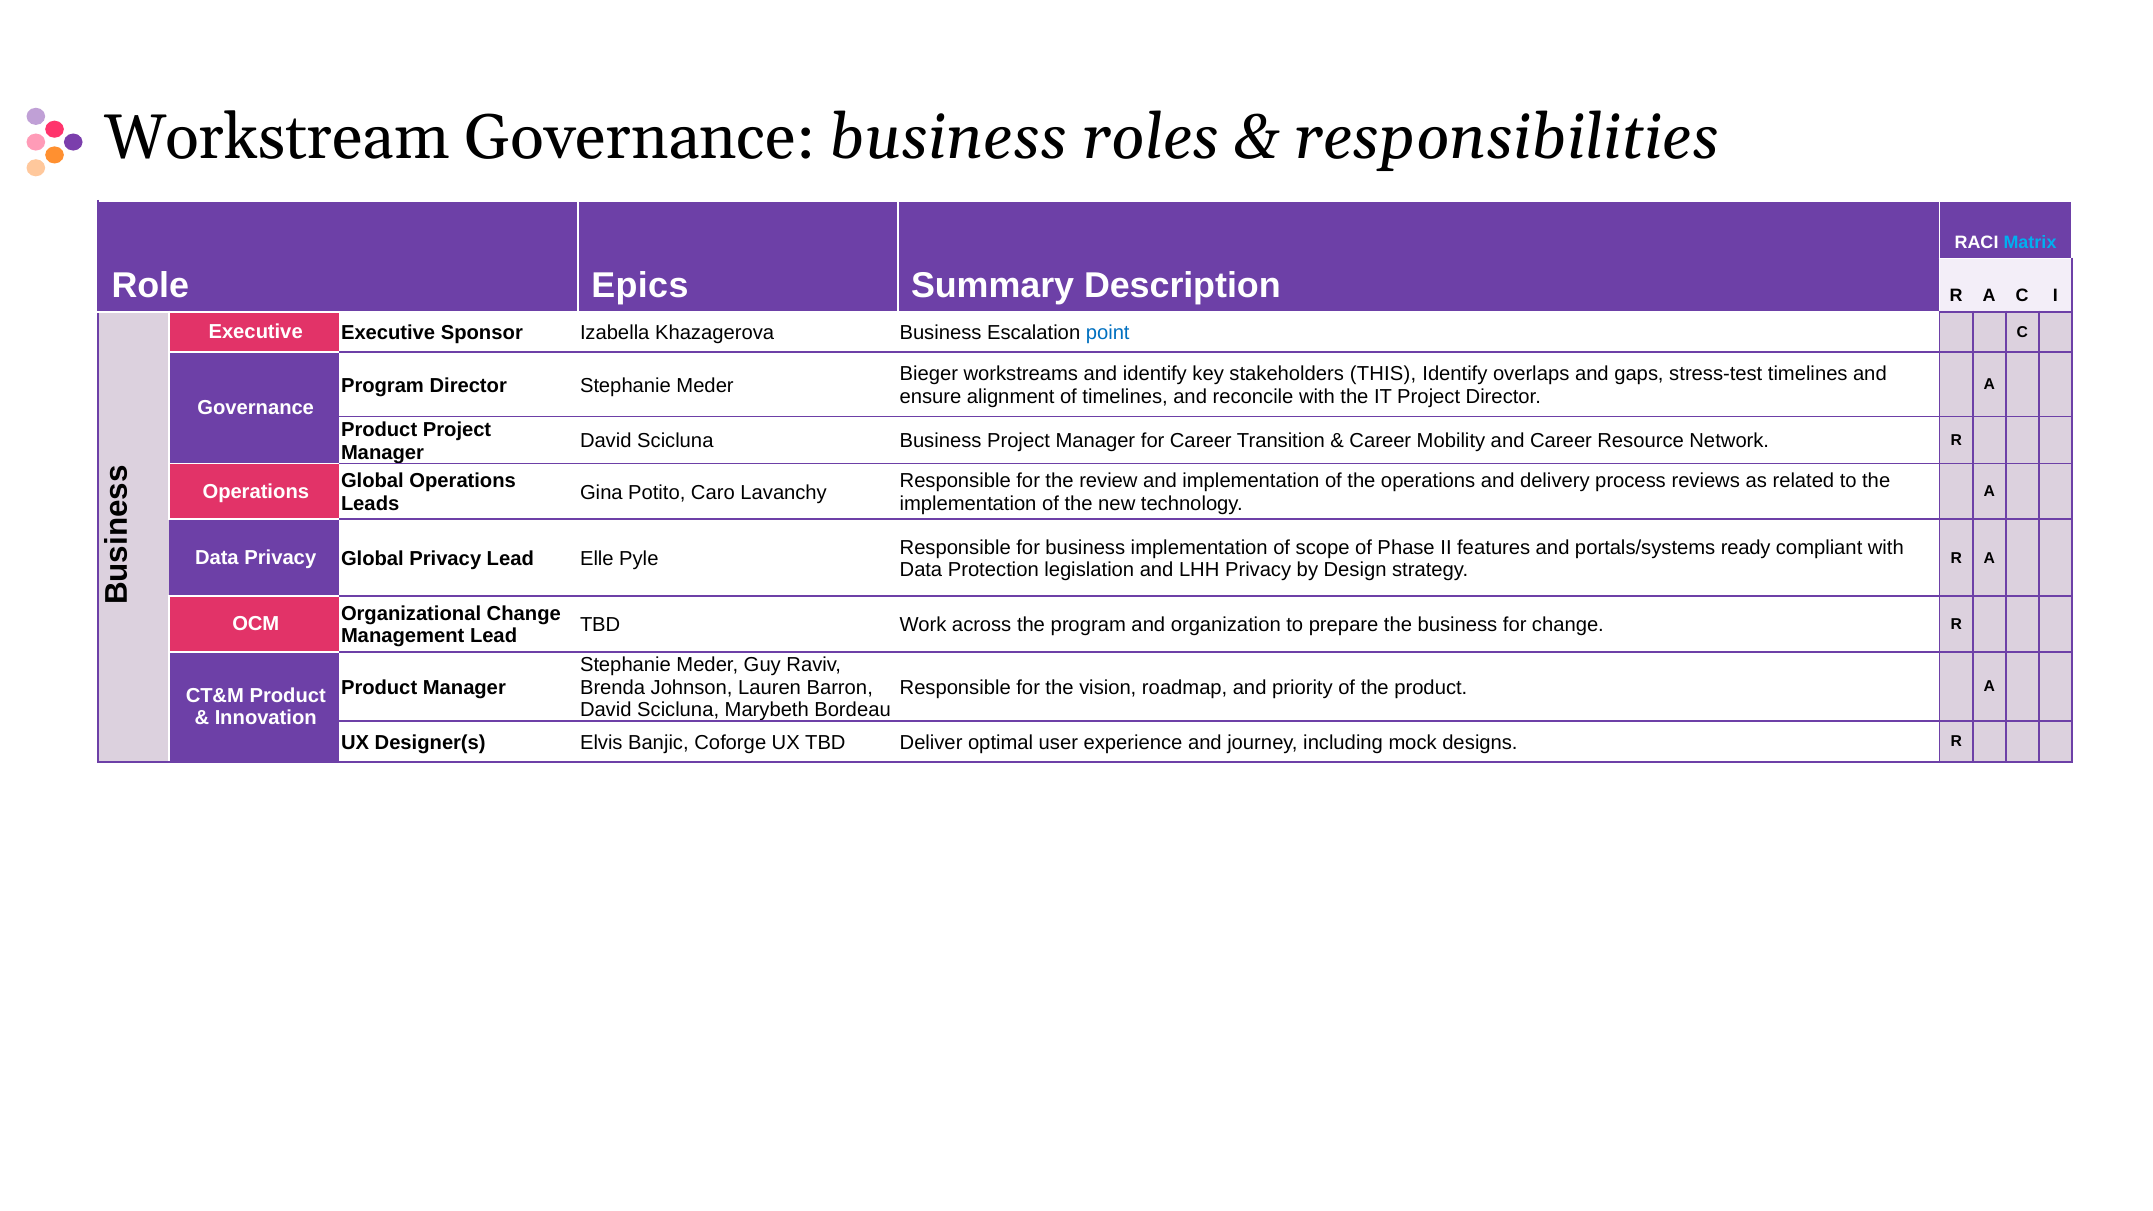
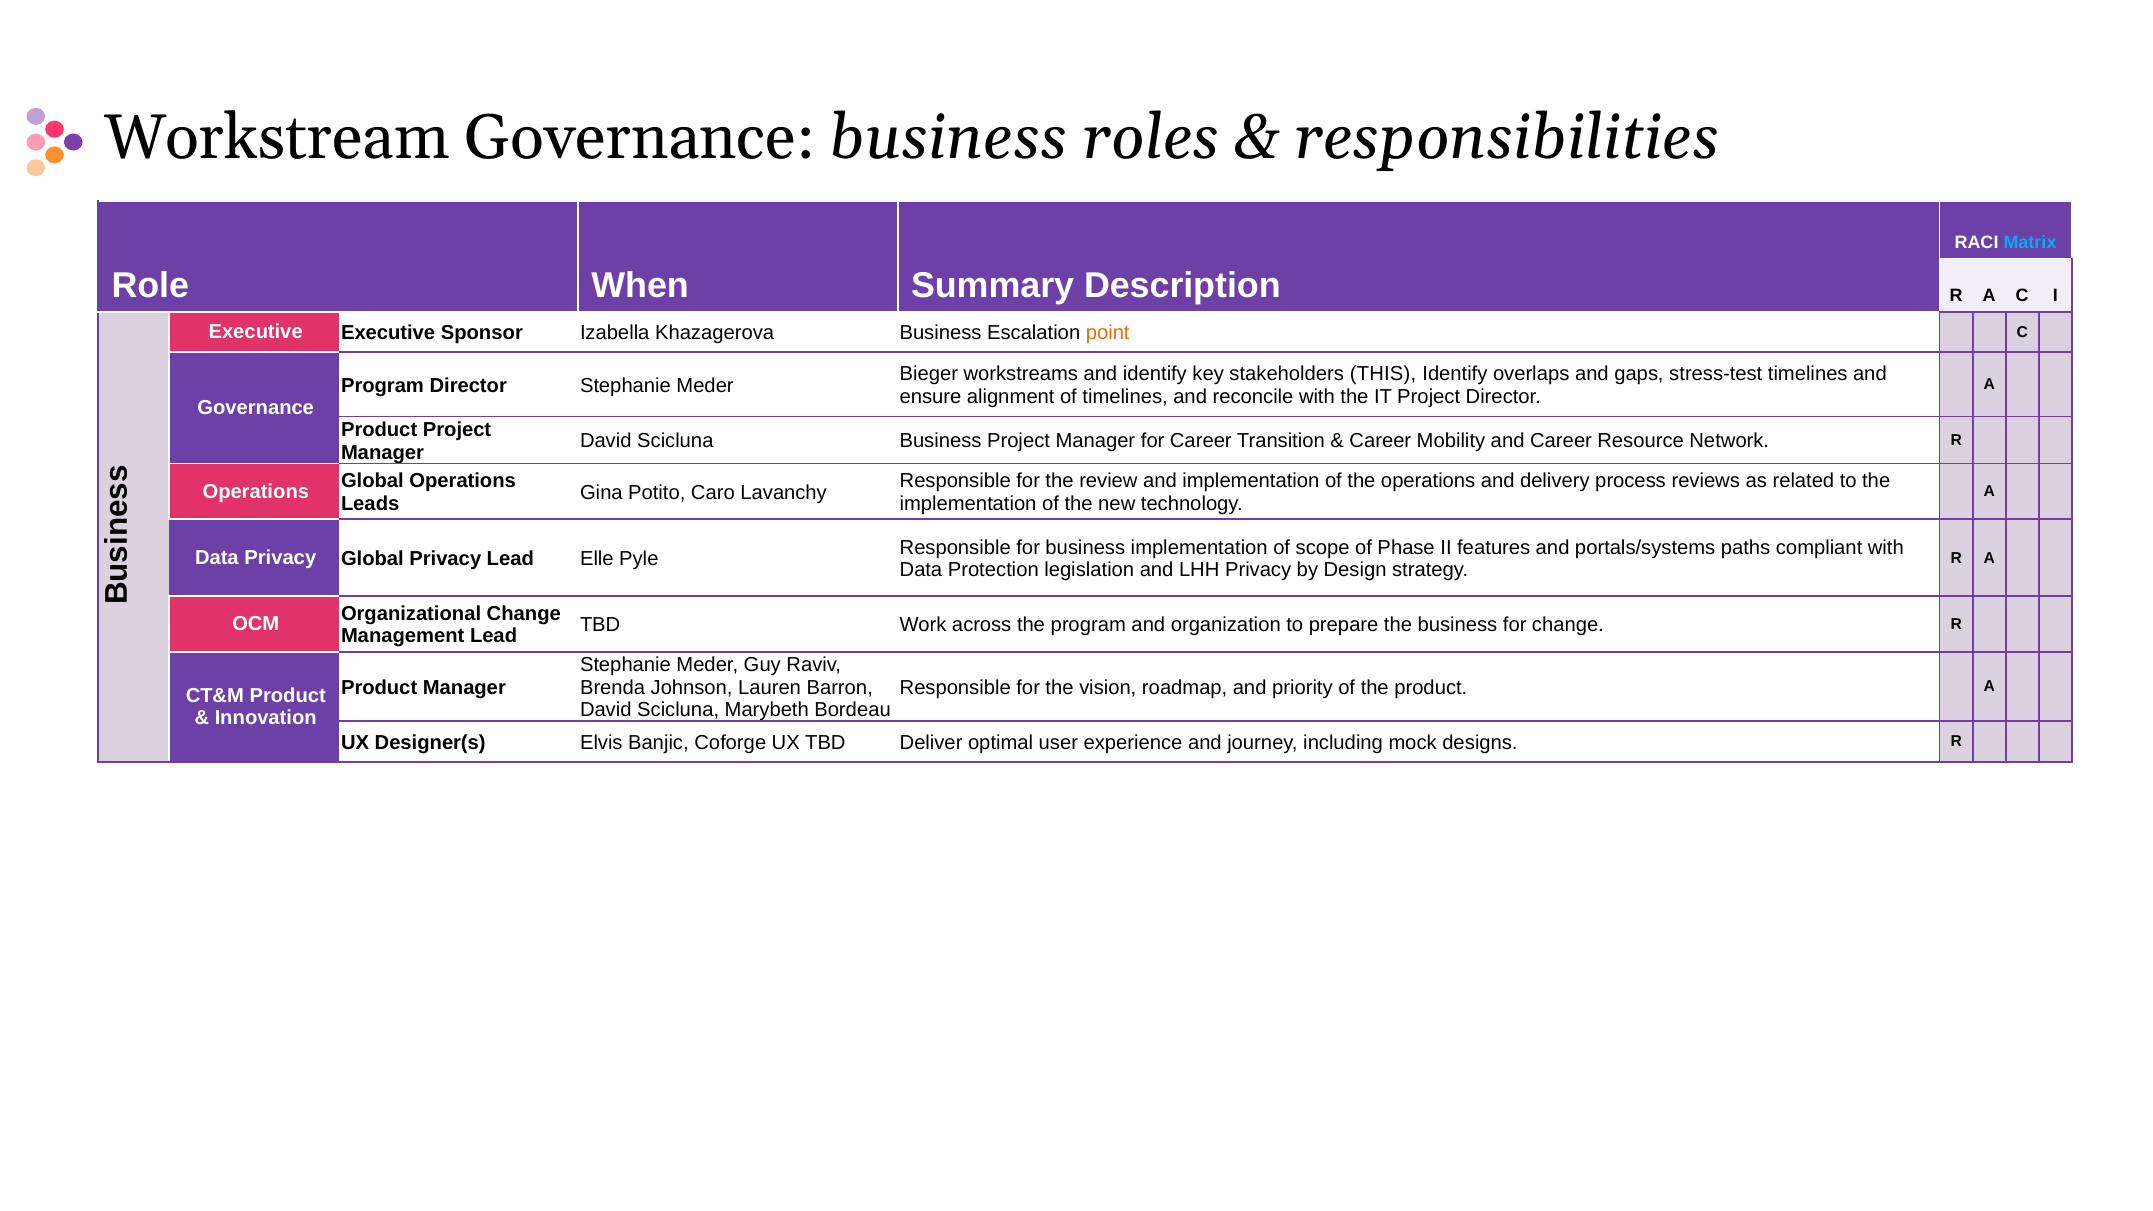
Epics: Epics -> When (640, 286)
point colour: blue -> orange (1108, 333)
ready: ready -> paths (1746, 547)
